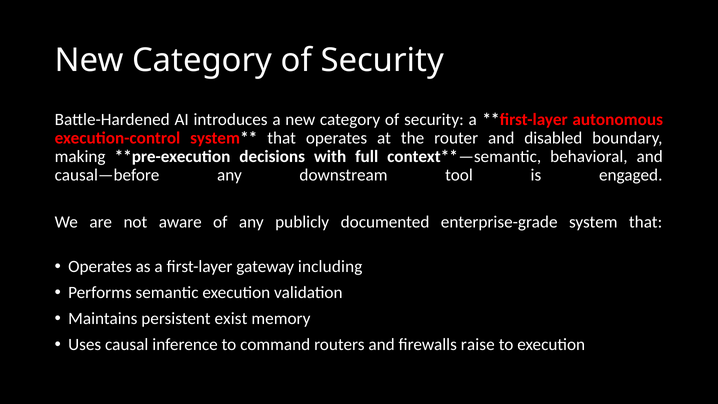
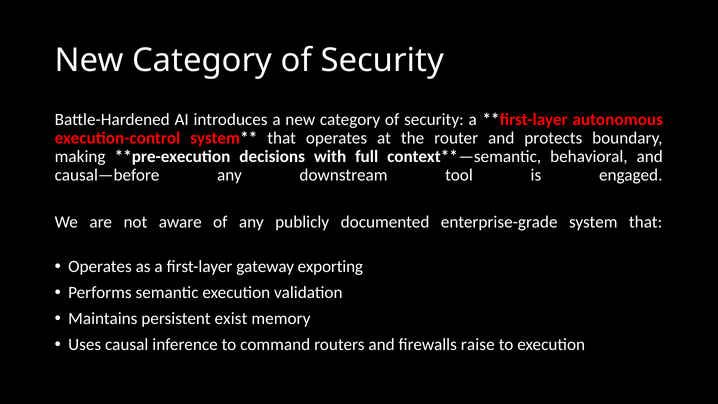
disabled: disabled -> protects (553, 138)
including: including -> exporting (330, 266)
